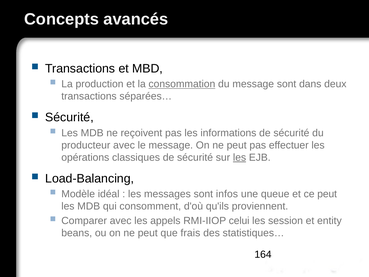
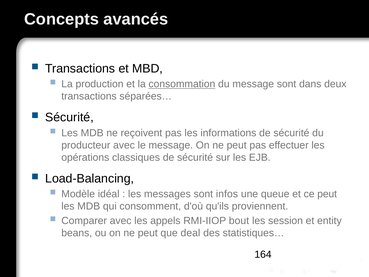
les underline: present -> none (240, 157)
celui: celui -> bout (239, 221)
frais: frais -> deal (190, 233)
